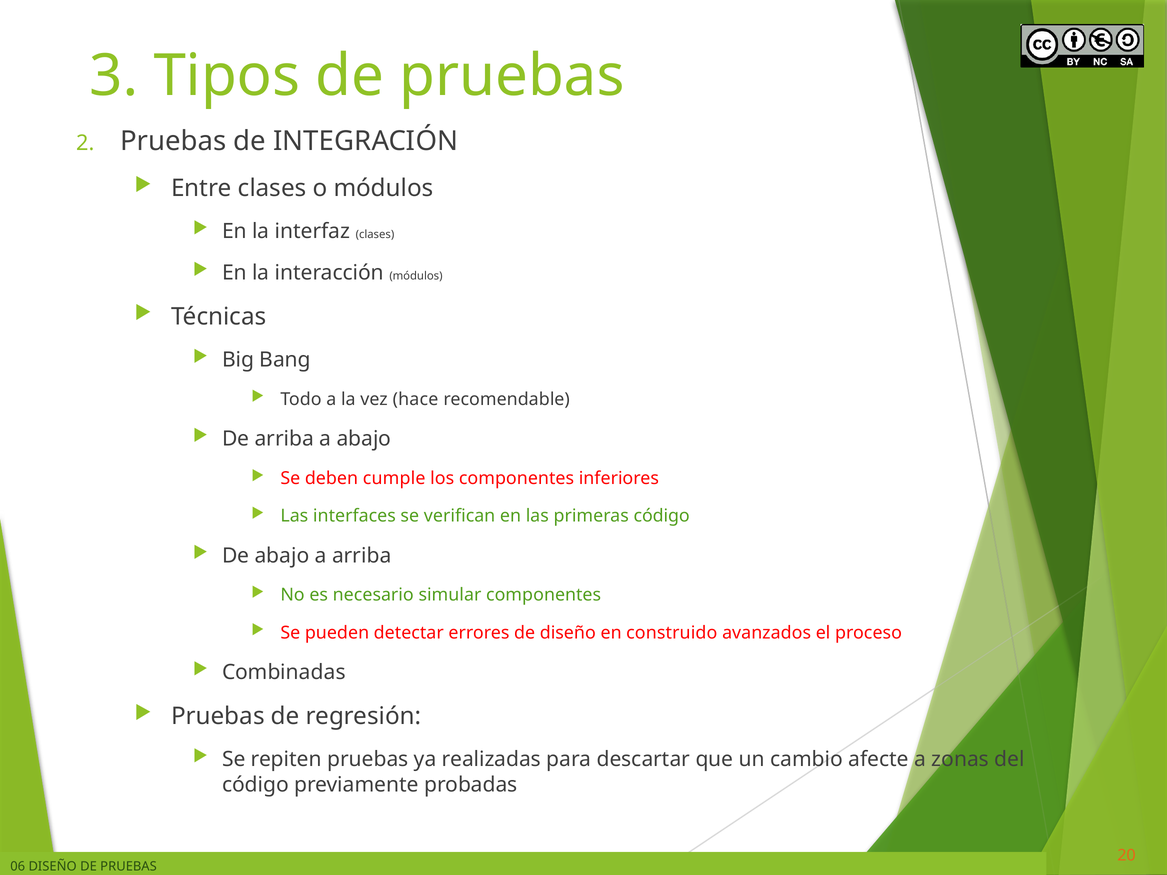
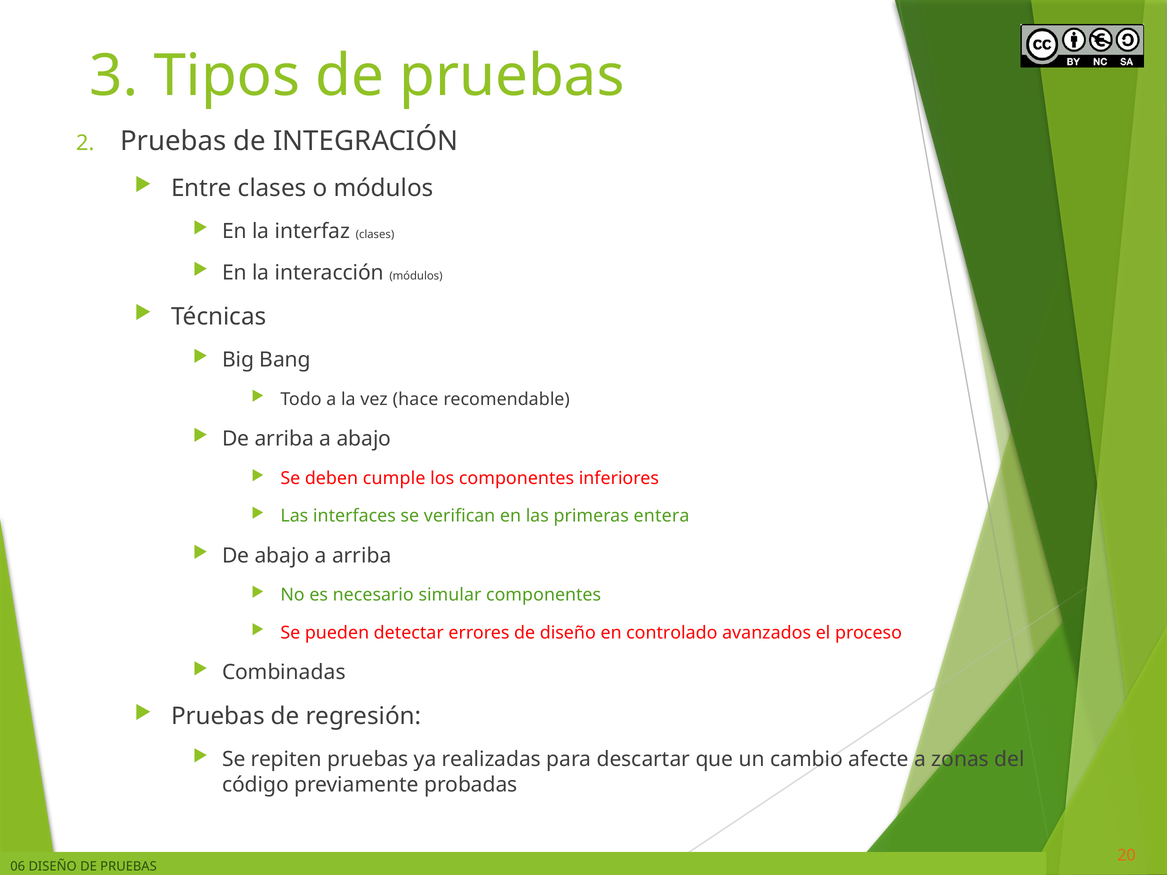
primeras código: código -> entera (662, 516)
construido: construido -> controlado (672, 633)
